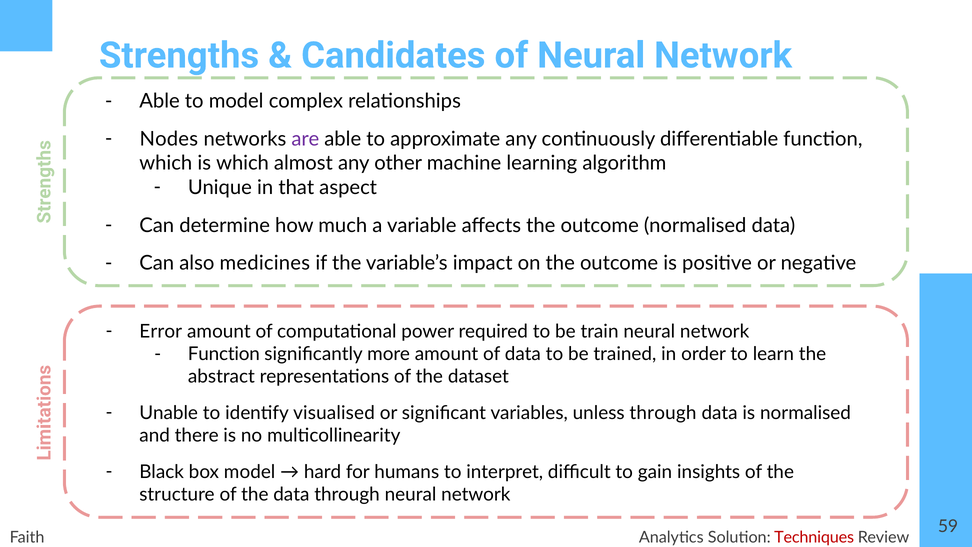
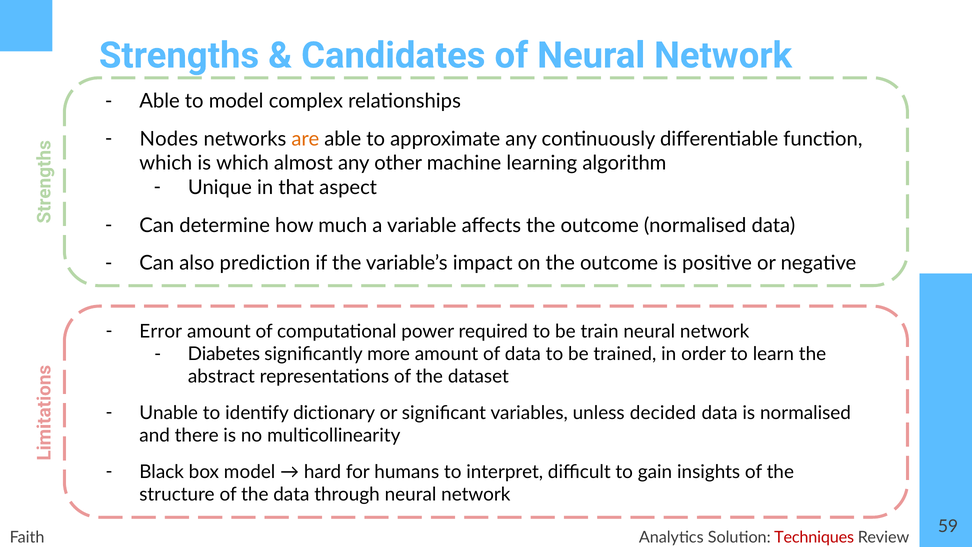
are colour: purple -> orange (305, 139)
medicines: medicines -> prediction (265, 263)
Function: Function -> Diabetes (224, 354)
visualised: visualised -> dictionary (334, 413)
unless through: through -> decided (663, 413)
